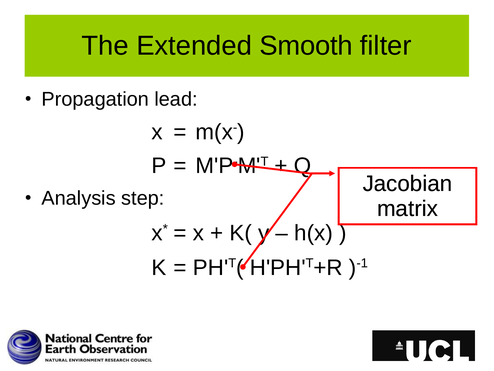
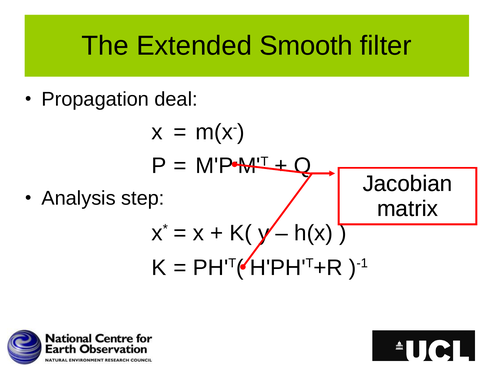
lead: lead -> deal (176, 99)
